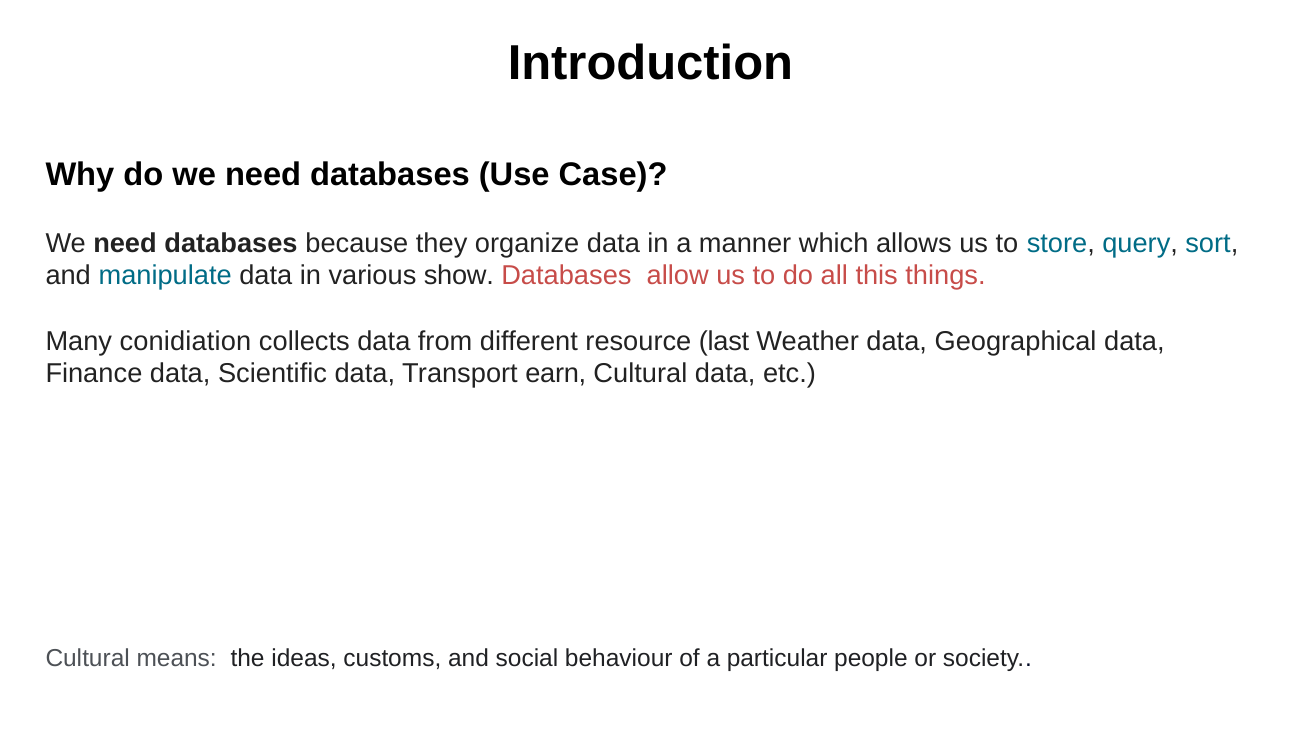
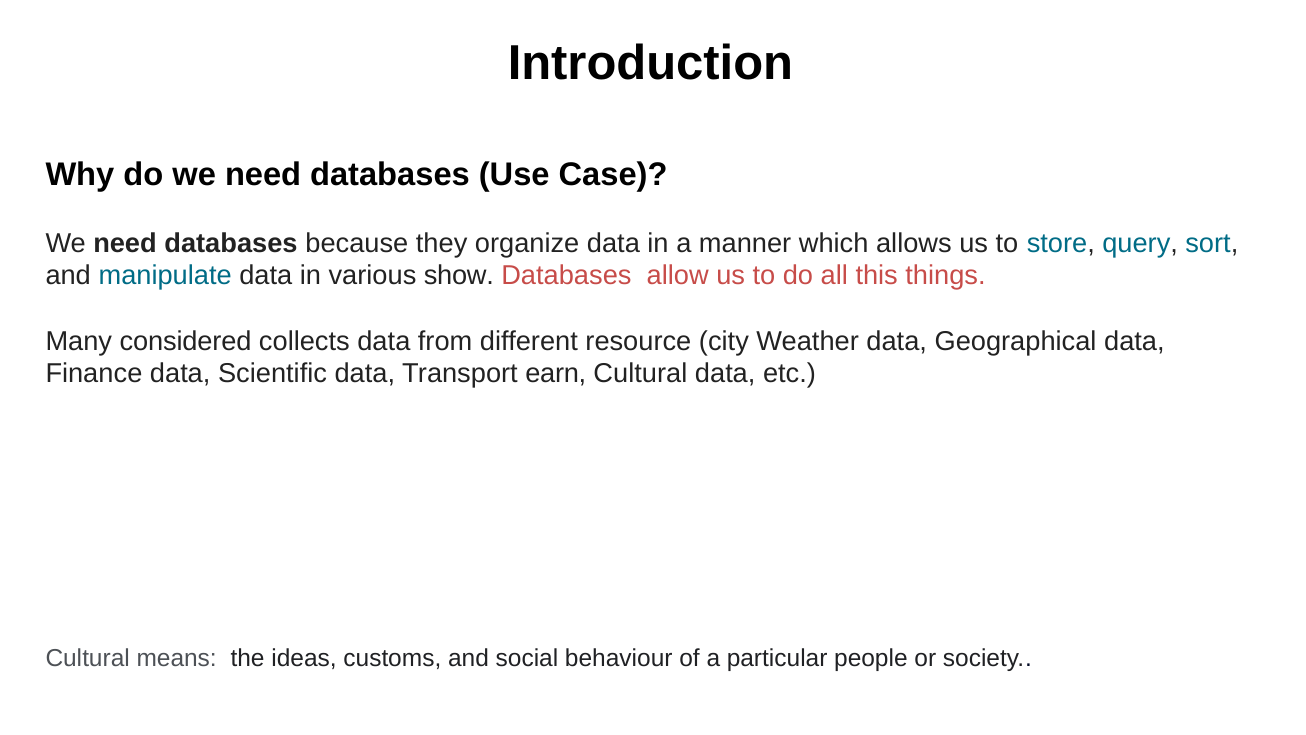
conidiation: conidiation -> considered (186, 341)
last: last -> city (724, 341)
